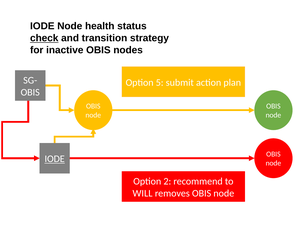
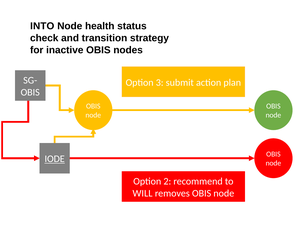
IODE: IODE -> INTO (42, 26)
check underline: present -> none (44, 38)
5: 5 -> 3 (160, 82)
